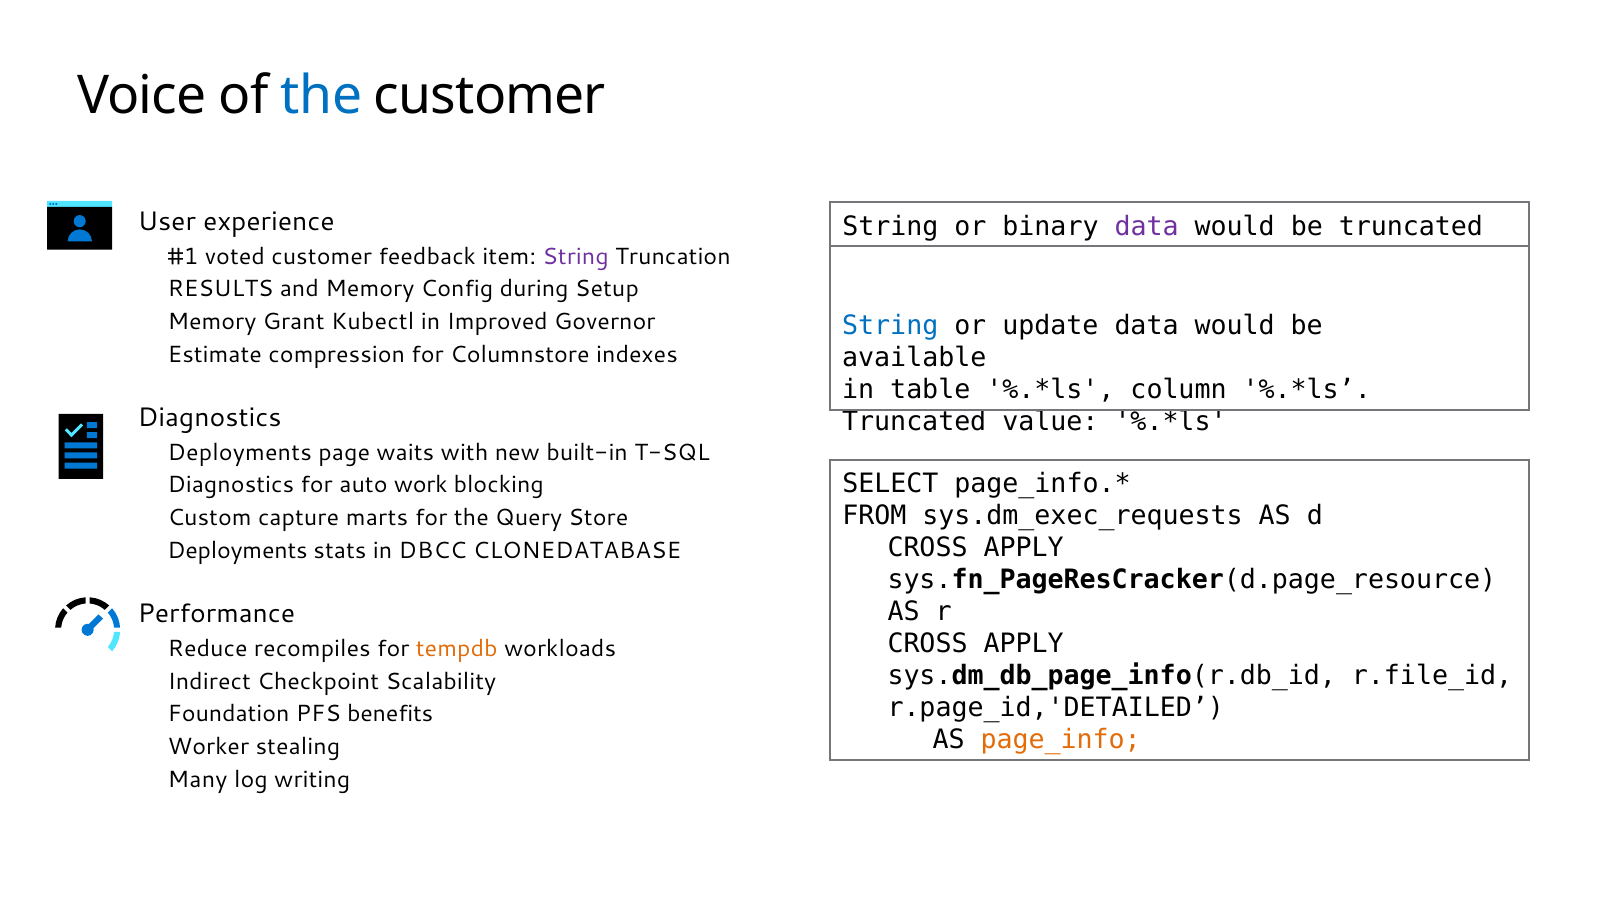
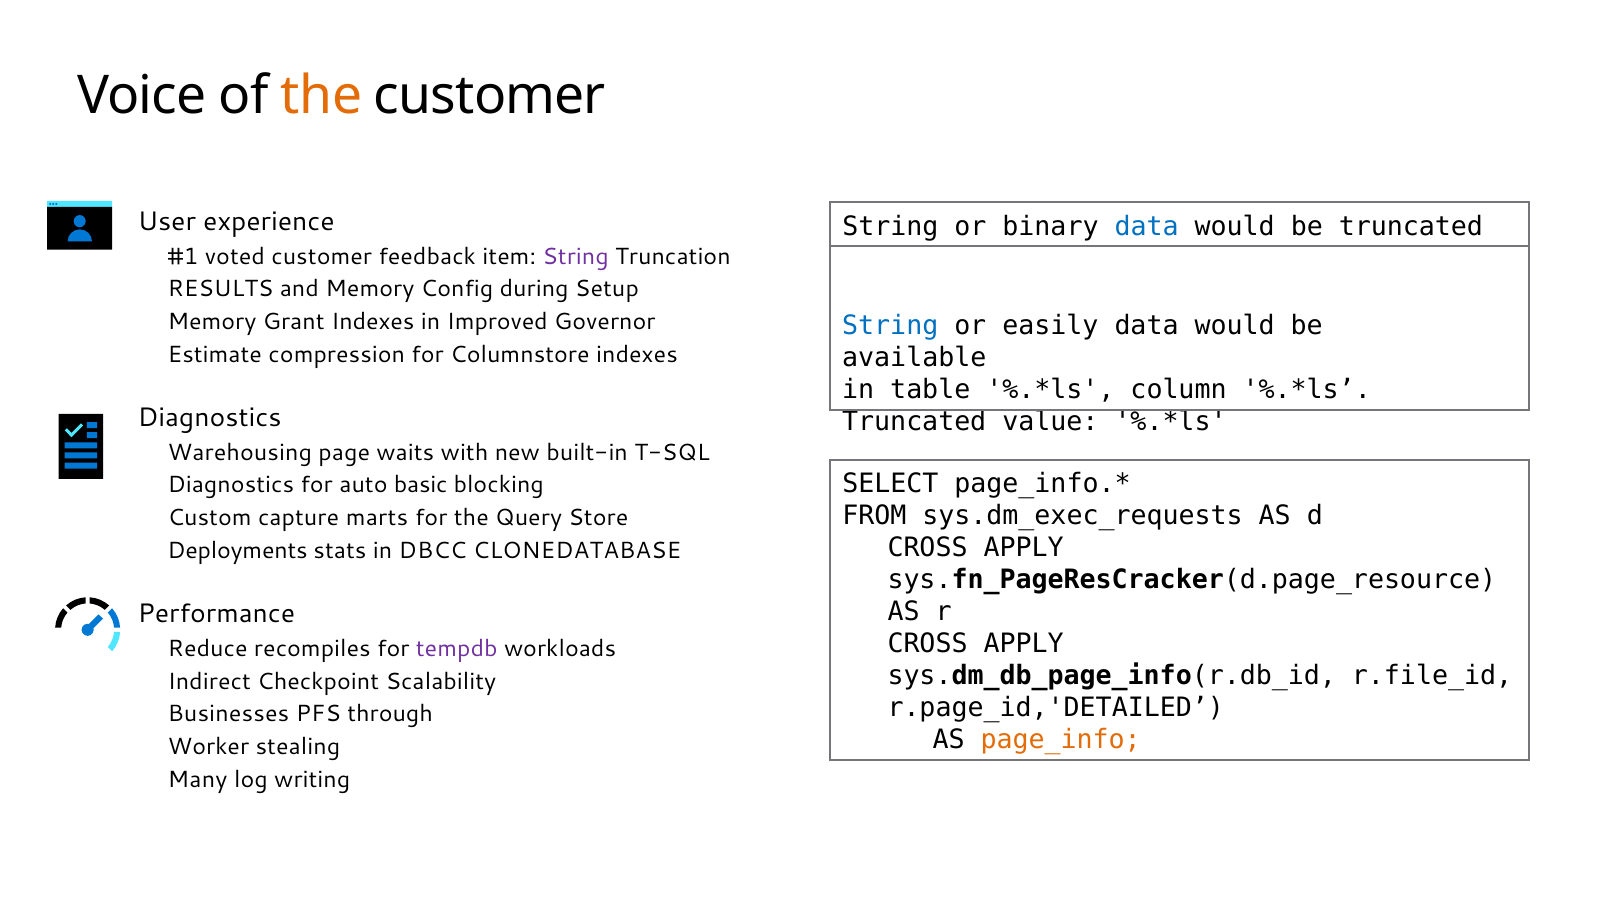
the colour: blue -> orange (322, 96)
data colour: purple -> blue (1147, 226)
Grant Kubectl: Kubectl -> Indexes (373, 322)
update: update -> easily (1050, 325)
Deployments: Deployments -> Warehousing (240, 452)
work: work -> basic (421, 485)
tempdb colour: orange -> purple (457, 648)
Foundation: Foundation -> Businesses (228, 714)
benefits: benefits -> through (390, 714)
